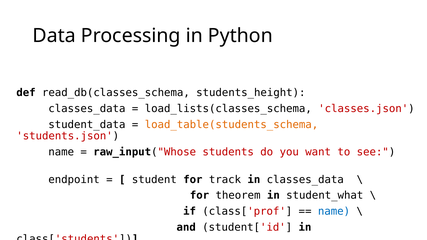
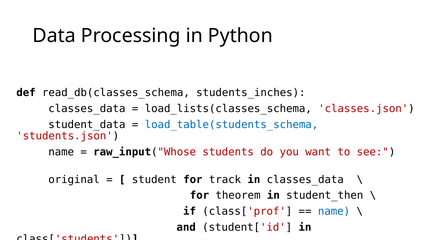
students_height: students_height -> students_inches (251, 93)
load_table(students_schema colour: orange -> blue (231, 125)
endpoint: endpoint -> original (74, 180)
student_what: student_what -> student_then (325, 196)
